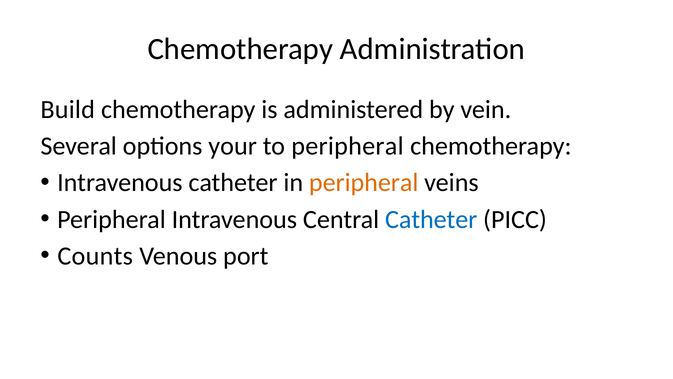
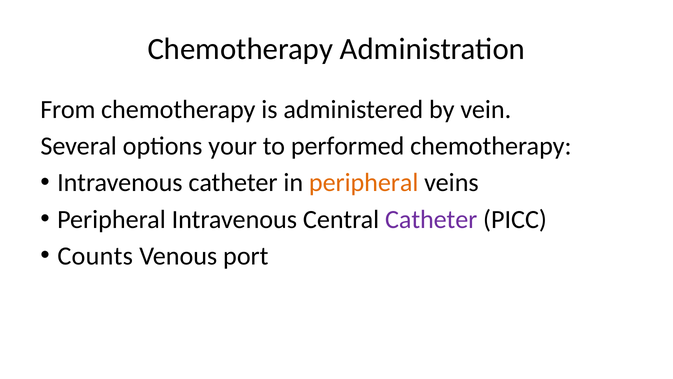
Build: Build -> From (68, 109)
to peripheral: peripheral -> performed (348, 146)
Catheter colour: blue -> purple (431, 219)
